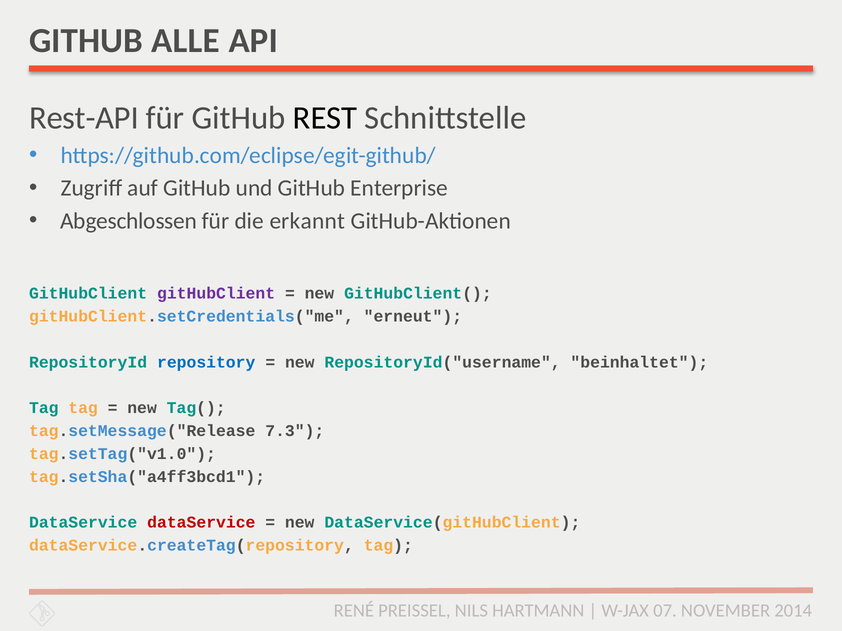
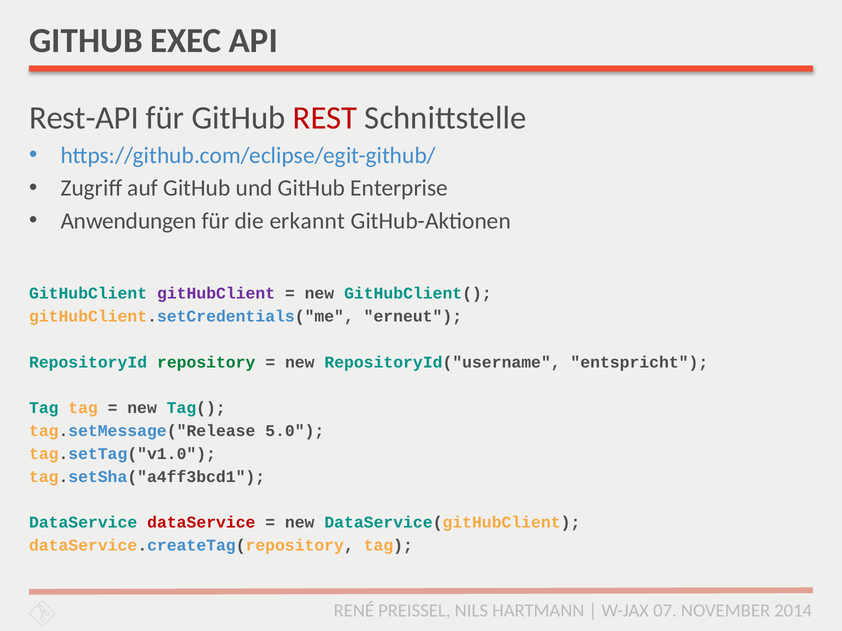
ALLE: ALLE -> EXEC (186, 41)
REST colour: black -> red (325, 118)
Abgeschlossen: Abgeschlossen -> Anwendungen (129, 221)
repository colour: blue -> green (206, 362)
beinhaltet: beinhaltet -> entspricht (639, 362)
7.3: 7.3 -> 5.0 (295, 431)
